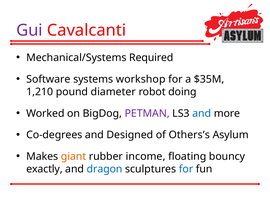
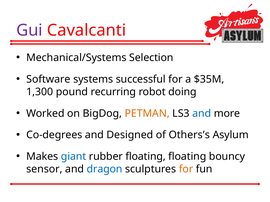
Required: Required -> Selection (151, 58)
workshop: workshop -> successful (141, 79)
1,210: 1,210 -> 1,300 (40, 92)
diameter: diameter -> recurring (113, 92)
PETMAN colour: purple -> orange (147, 114)
giant colour: orange -> blue (74, 157)
rubber income: income -> floating (146, 157)
exactly: exactly -> sensor (44, 169)
for colour: blue -> orange (186, 169)
